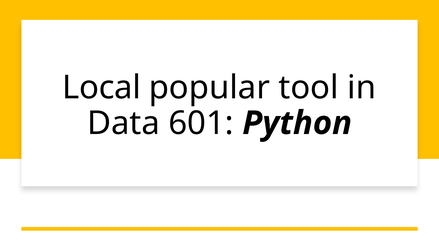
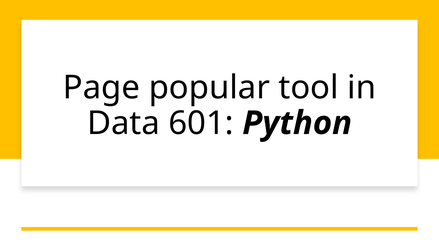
Local: Local -> Page (101, 88)
